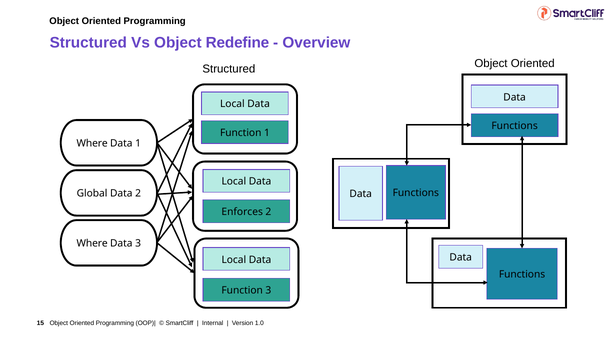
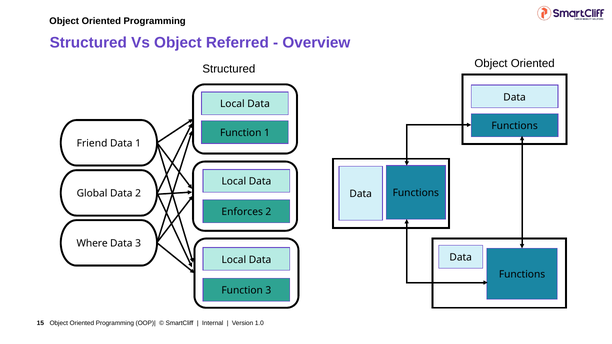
Redefine: Redefine -> Referred (237, 43)
Where: Where -> Friend (92, 144)
